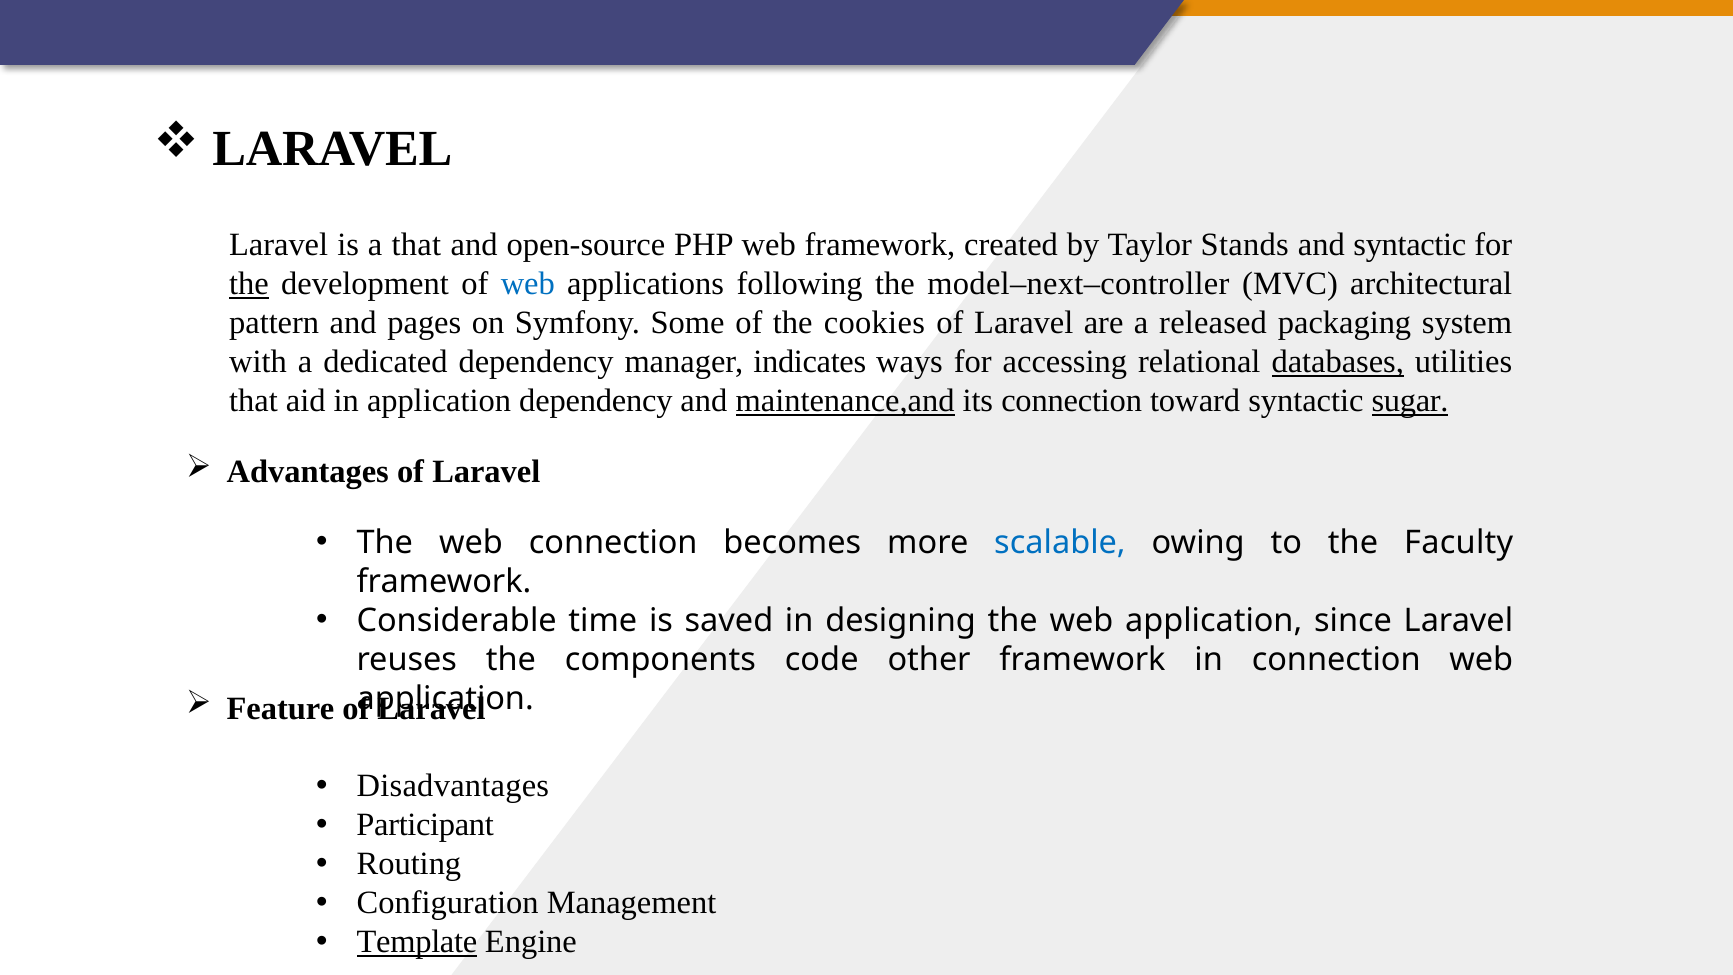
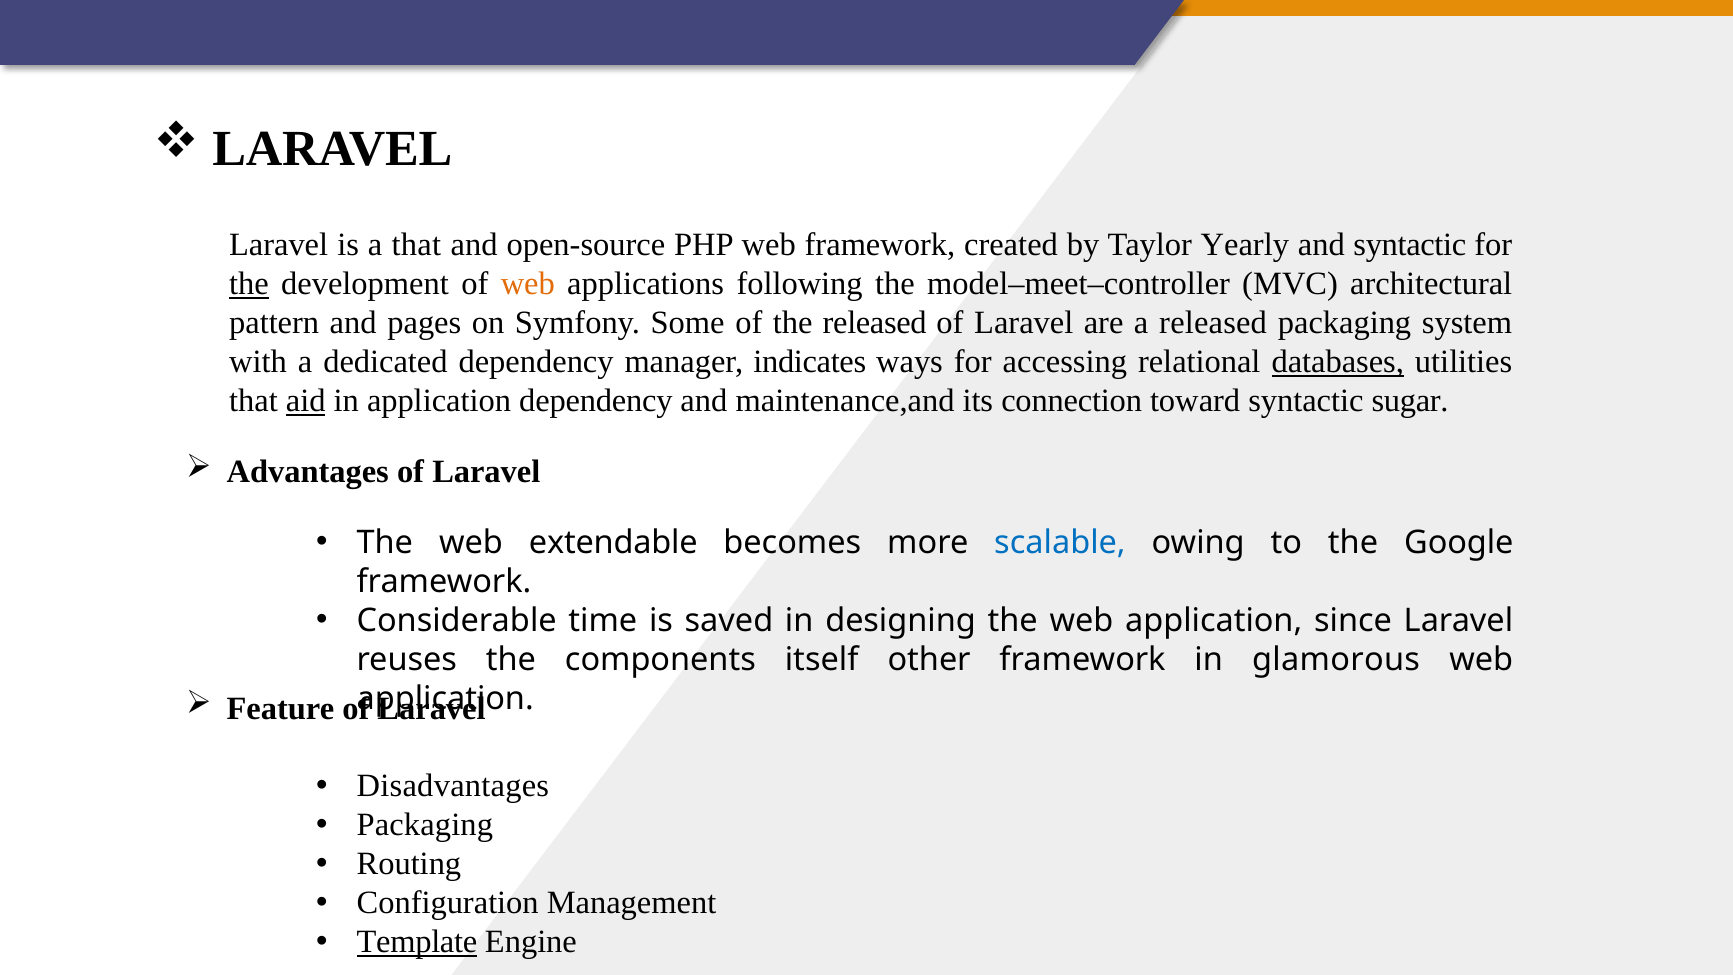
Stands: Stands -> Yearly (1245, 245)
web colour: blue -> orange (528, 284)
model–next–controller: model–next–controller -> model–meet–controller (1079, 284)
the cookies: cookies -> released (875, 323)
aid underline: none -> present (306, 401)
maintenance,and underline: present -> none (845, 401)
sugar underline: present -> none (1410, 401)
web connection: connection -> extendable (613, 542)
Faculty: Faculty -> Google (1459, 542)
code: code -> itself (822, 659)
in connection: connection -> glamorous (1336, 659)
Participant: Participant -> Packaging (425, 825)
